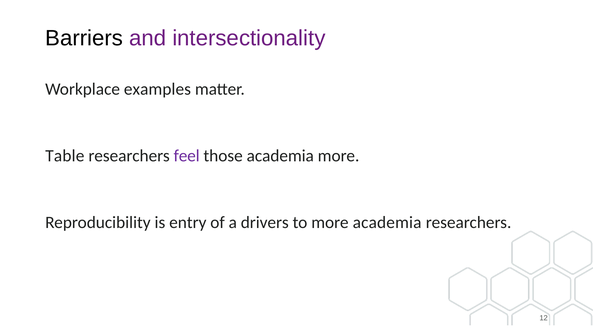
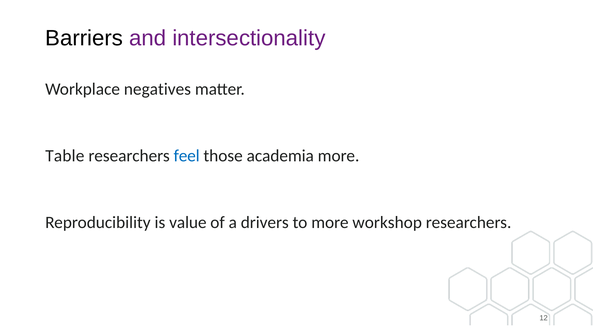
examples: examples -> negatives (157, 89)
feel colour: purple -> blue (187, 156)
entry: entry -> value (188, 223)
more academia: academia -> workshop (387, 223)
